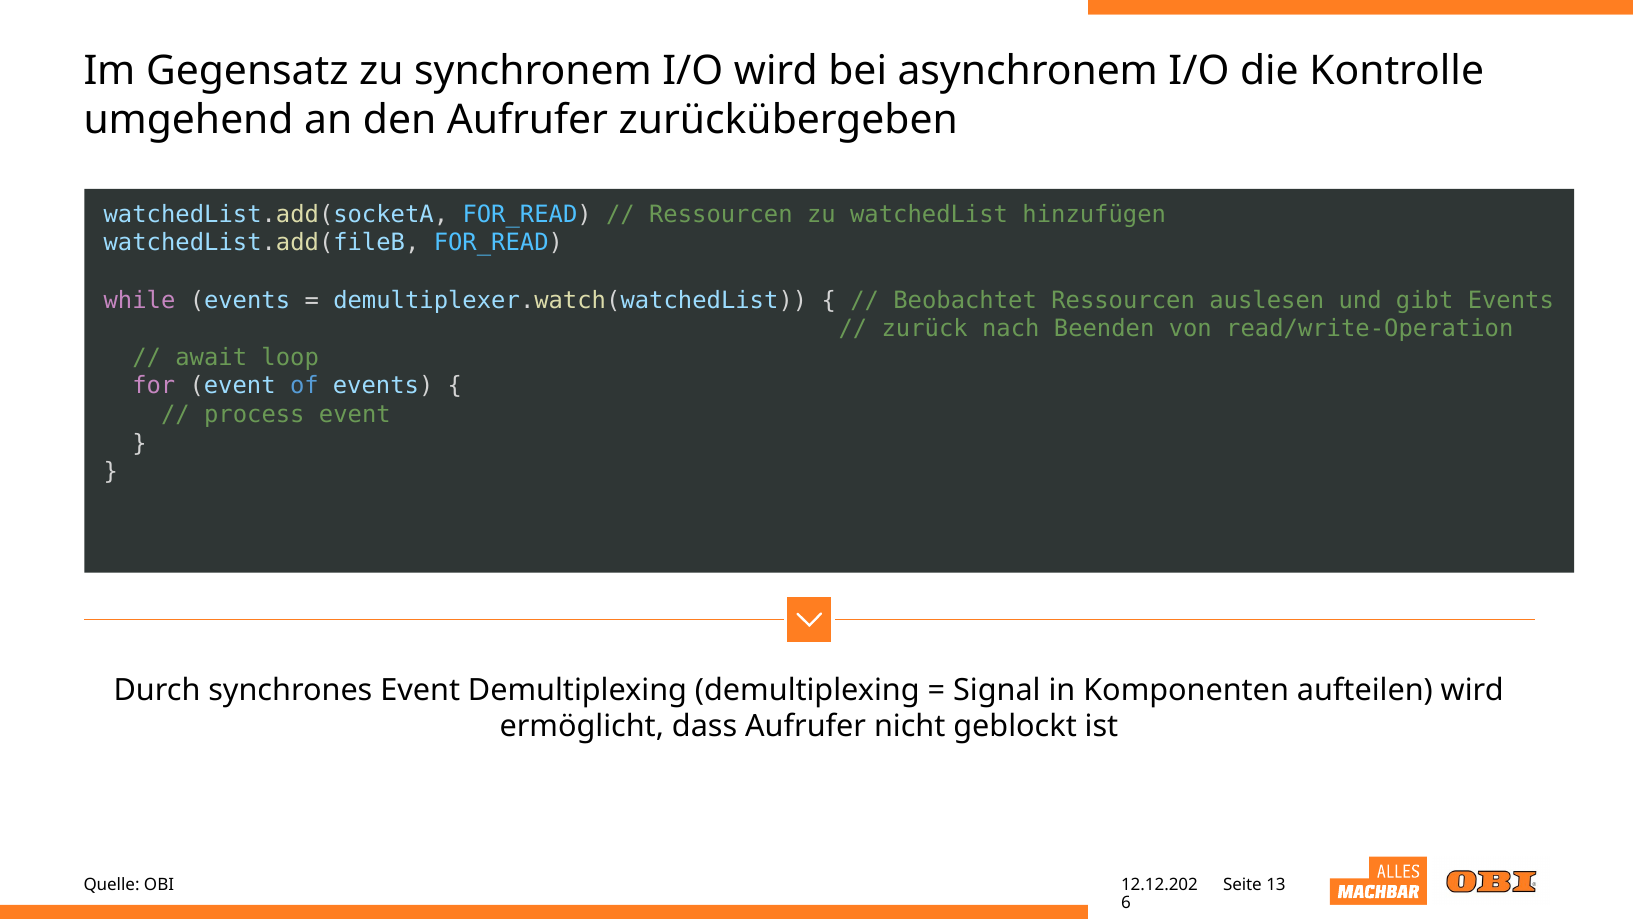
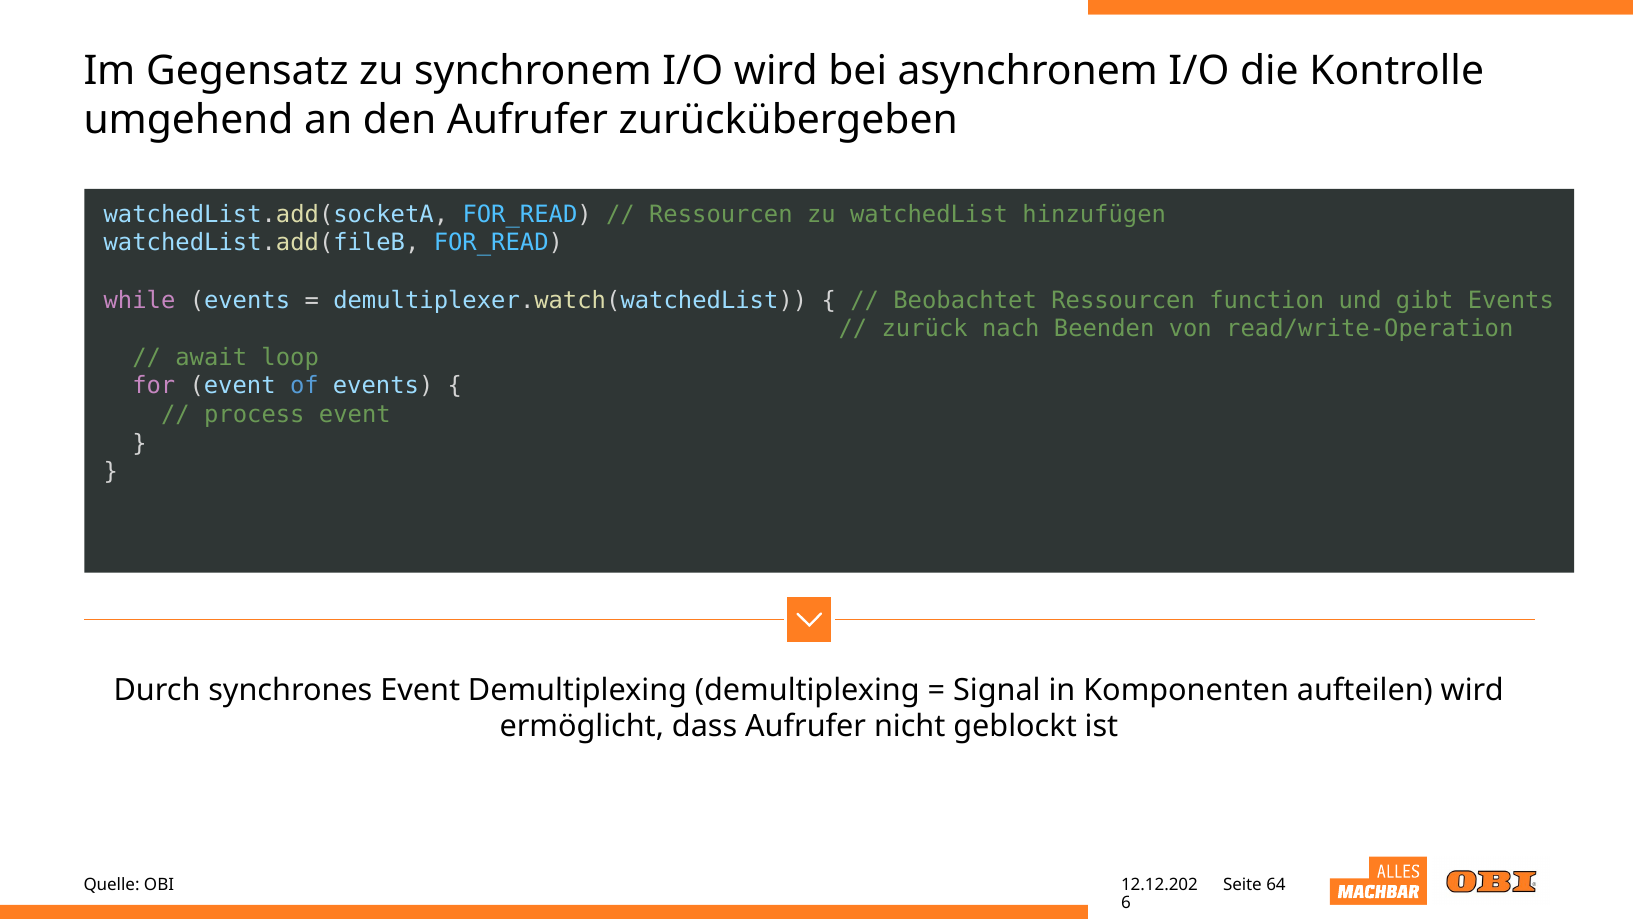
auslesen: auslesen -> function (1267, 300)
13: 13 -> 64 (1276, 885)
